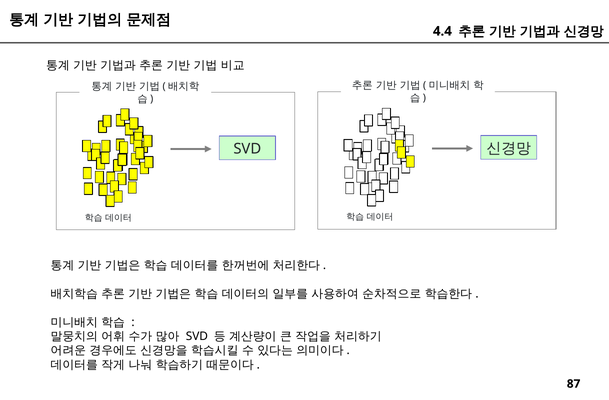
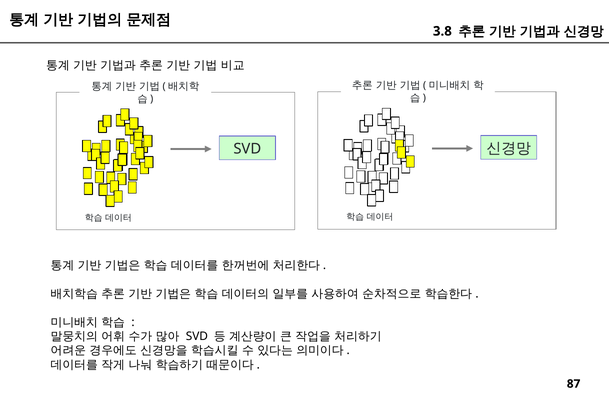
4.4: 4.4 -> 3.8 (442, 31)
